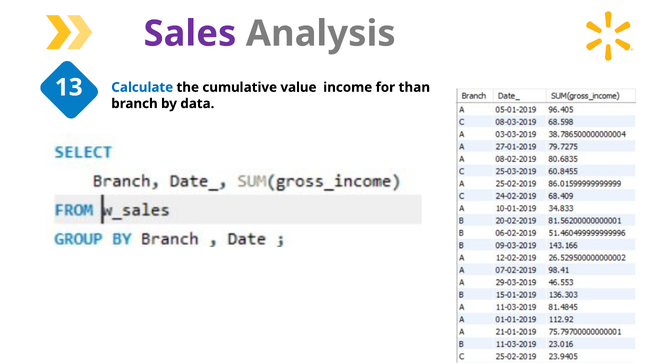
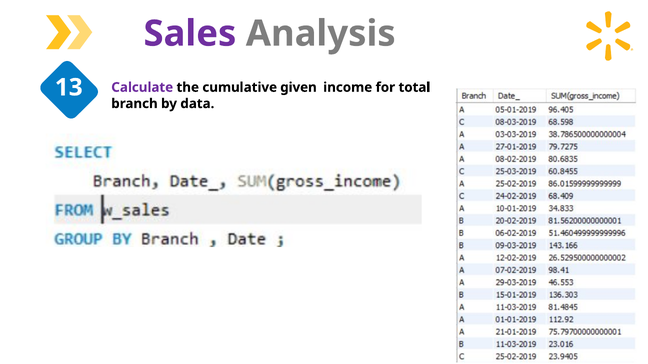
Calculate colour: blue -> purple (142, 87)
value: value -> given (298, 87)
than: than -> total (414, 87)
